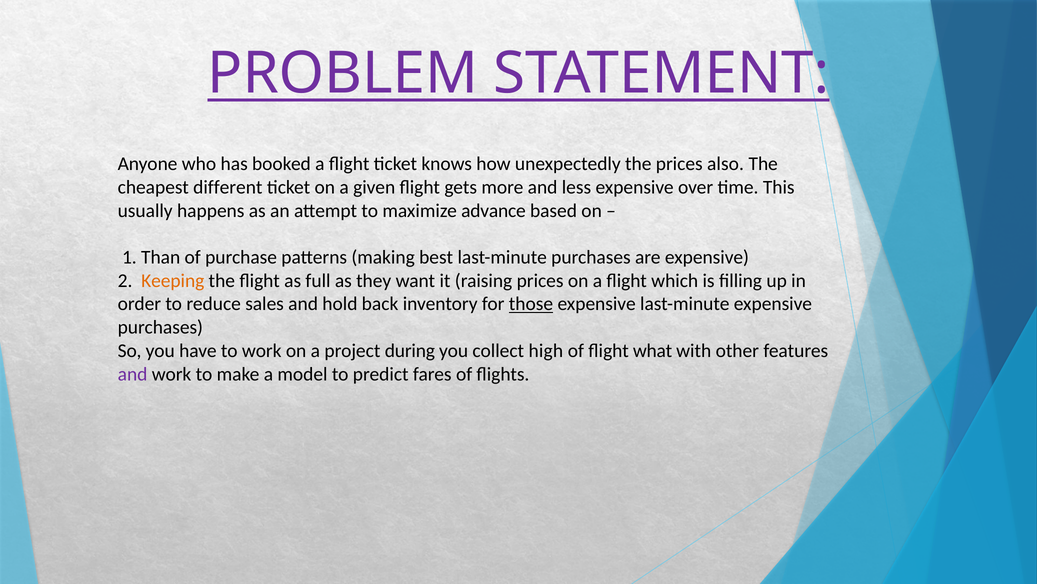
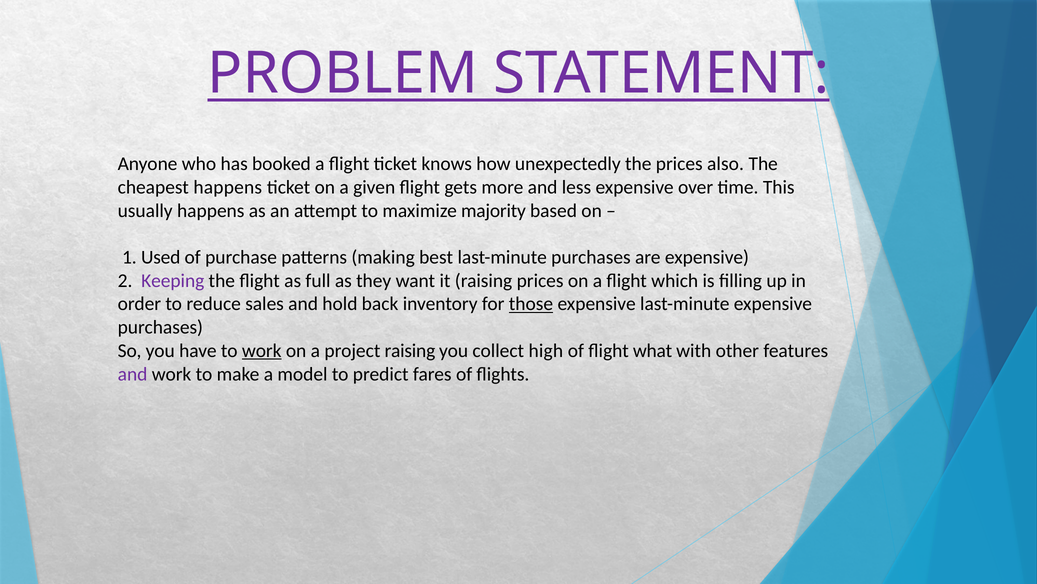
cheapest different: different -> happens (228, 187)
advance: advance -> majority (493, 210)
Than: Than -> Used (161, 257)
Keeping colour: orange -> purple (173, 280)
work underline: none -> present (262, 350)
project during: during -> raising (410, 350)
